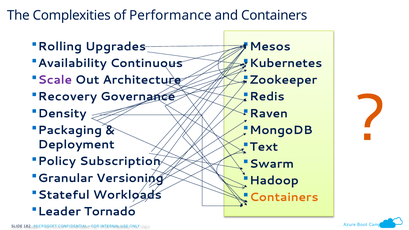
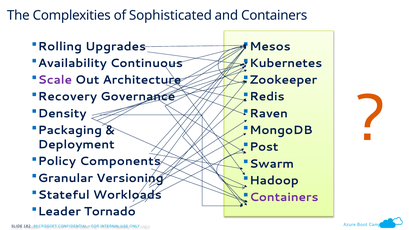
Performance: Performance -> Sophisticated (170, 15)
Text: Text -> Post (264, 147)
Subscription: Subscription -> Components (120, 161)
Containers colour: orange -> purple (284, 197)
